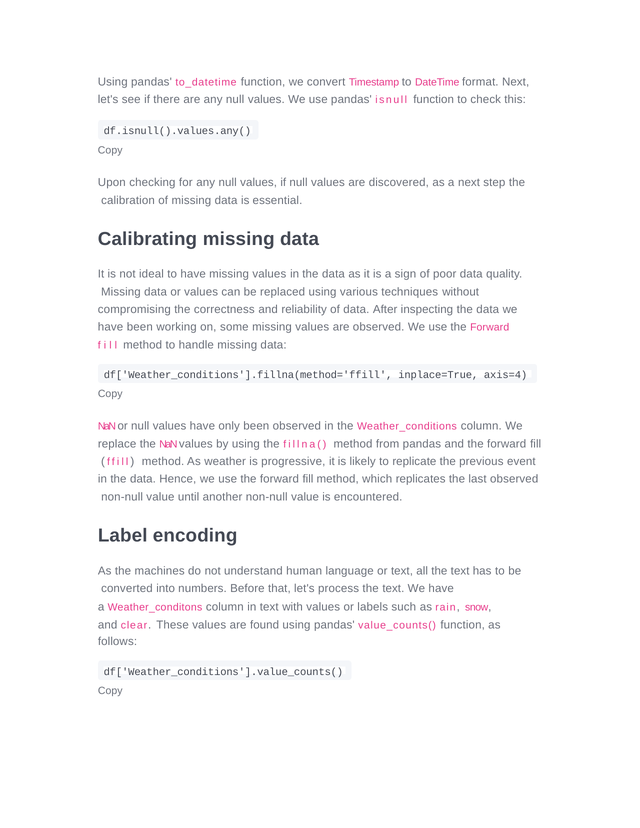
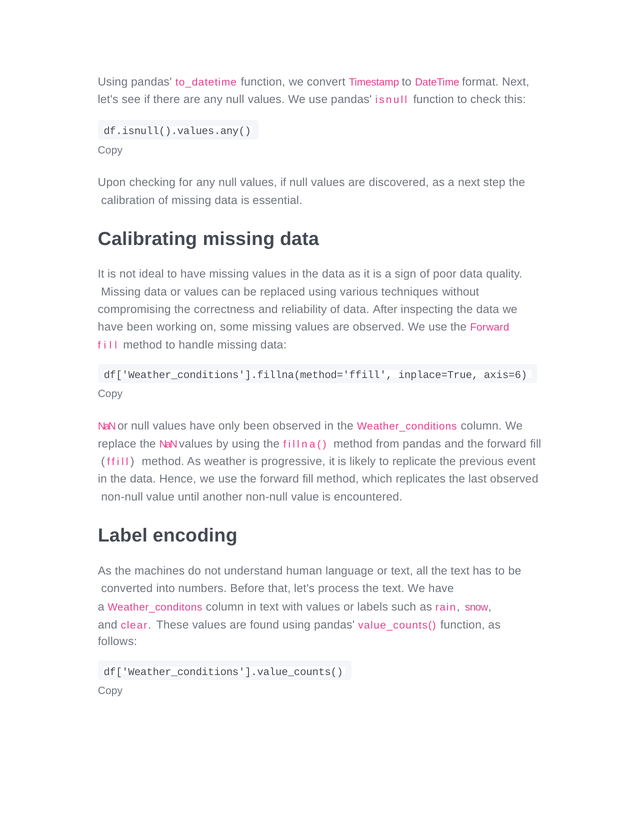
axis=4: axis=4 -> axis=6 (506, 375)
